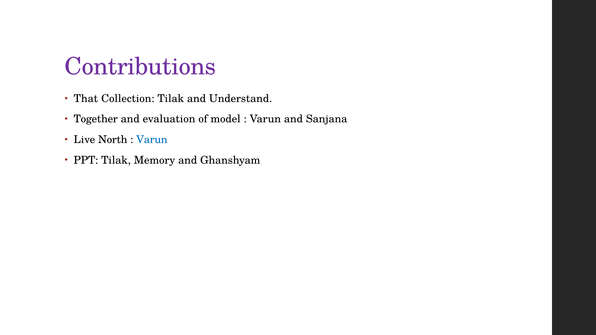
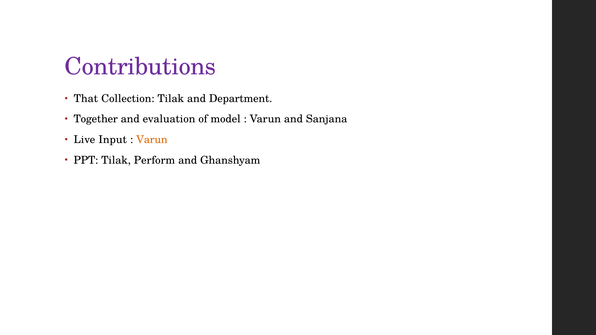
Understand: Understand -> Department (241, 99)
North: North -> Input (113, 140)
Varun colour: blue -> orange (152, 140)
Memory: Memory -> Perform (155, 160)
